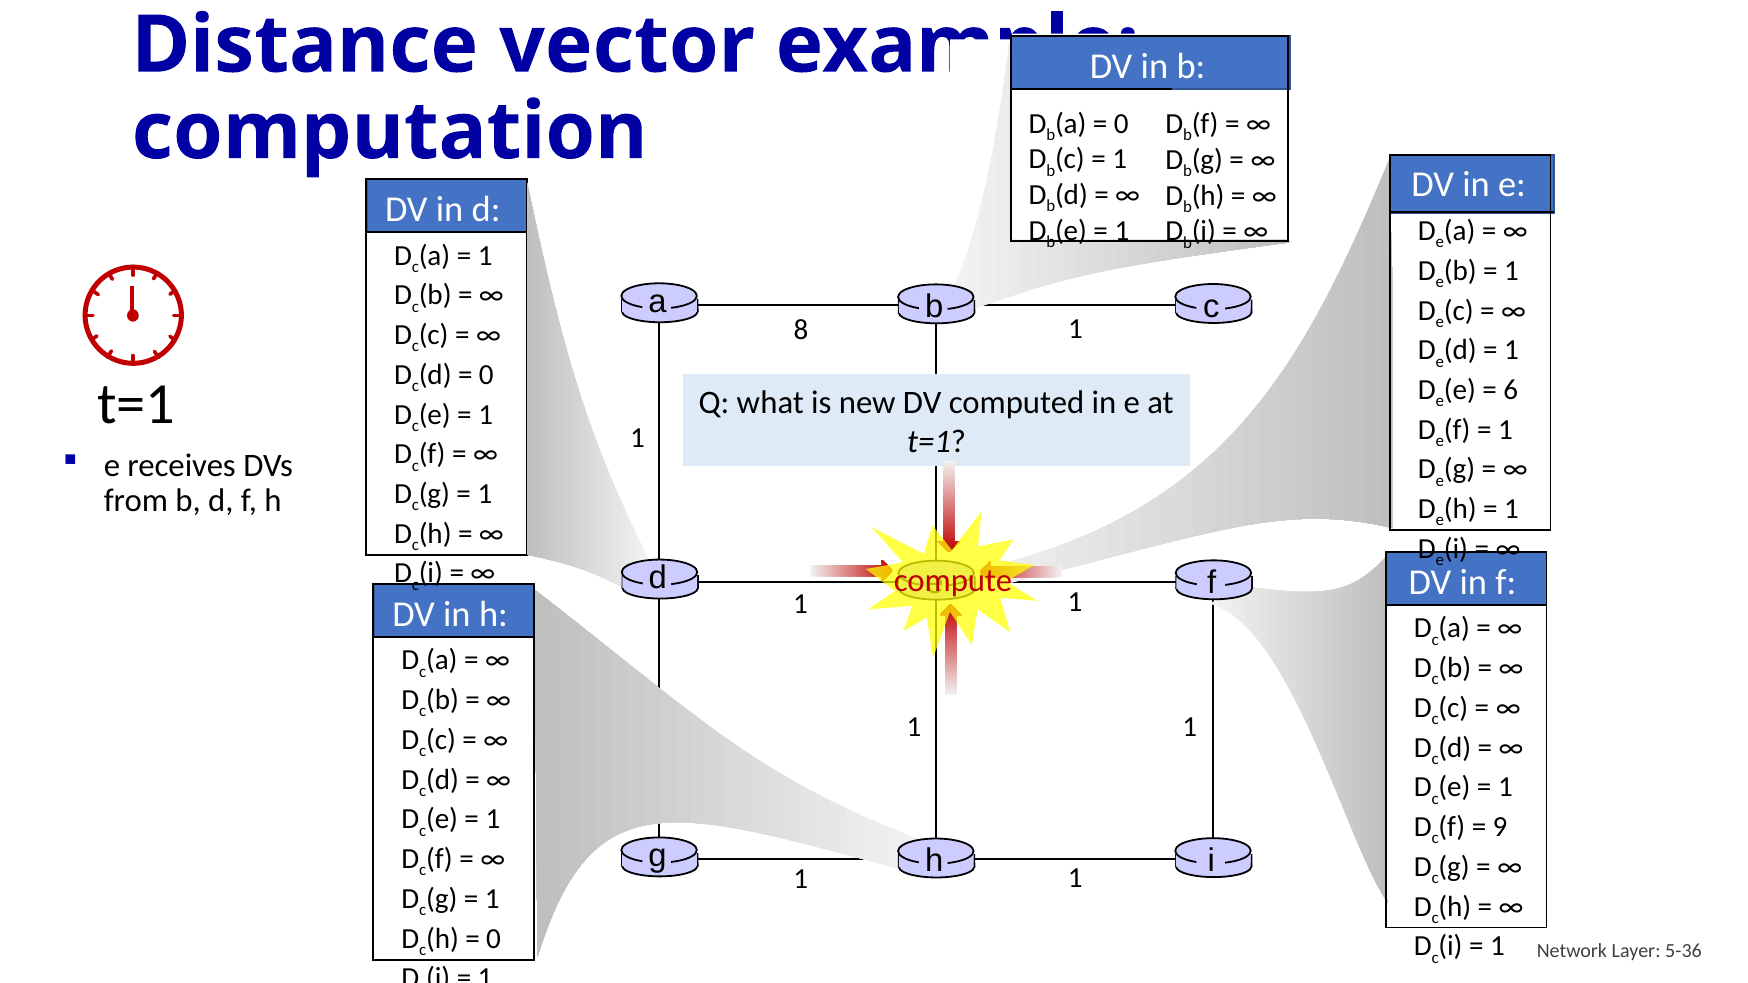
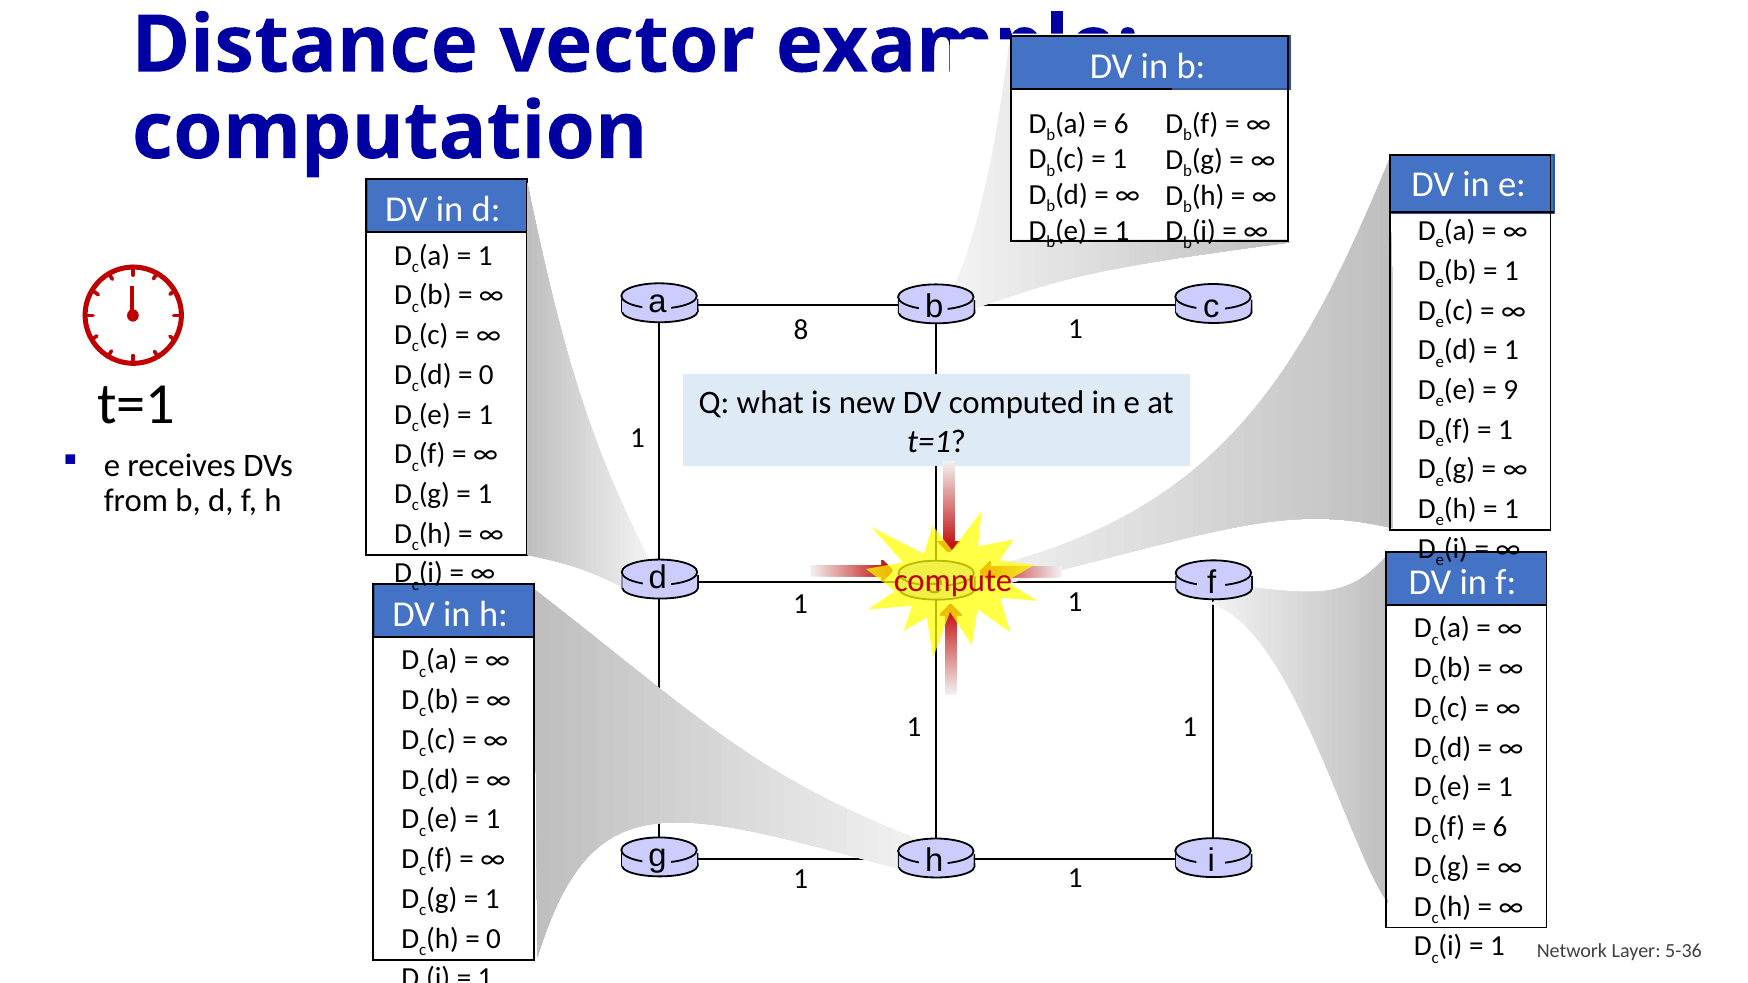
0: 0 -> 6 (1121, 124)
6: 6 -> 9 (1511, 390)
9: 9 -> 6 (1500, 827)
